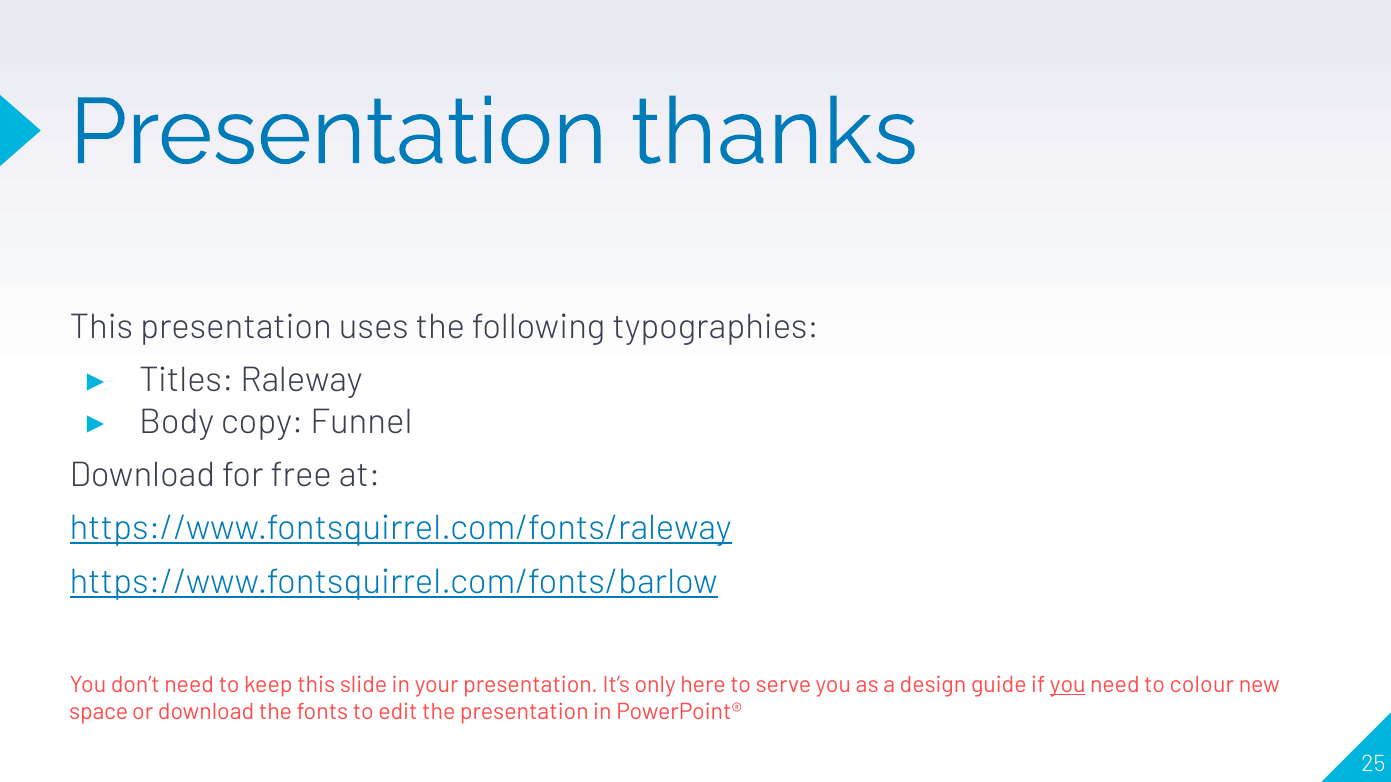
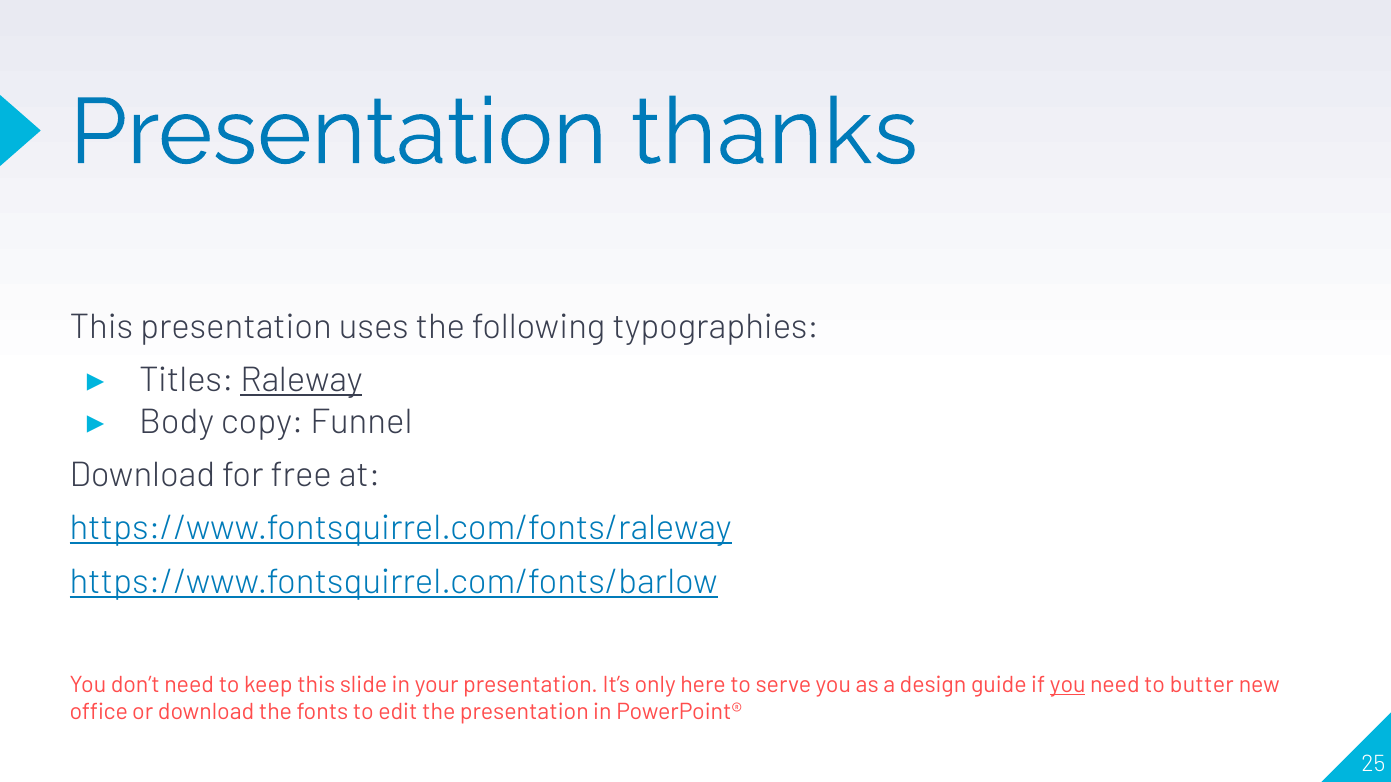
Raleway underline: none -> present (301, 380)
colour: colour -> butter (1202, 685)
space: space -> office (99, 713)
